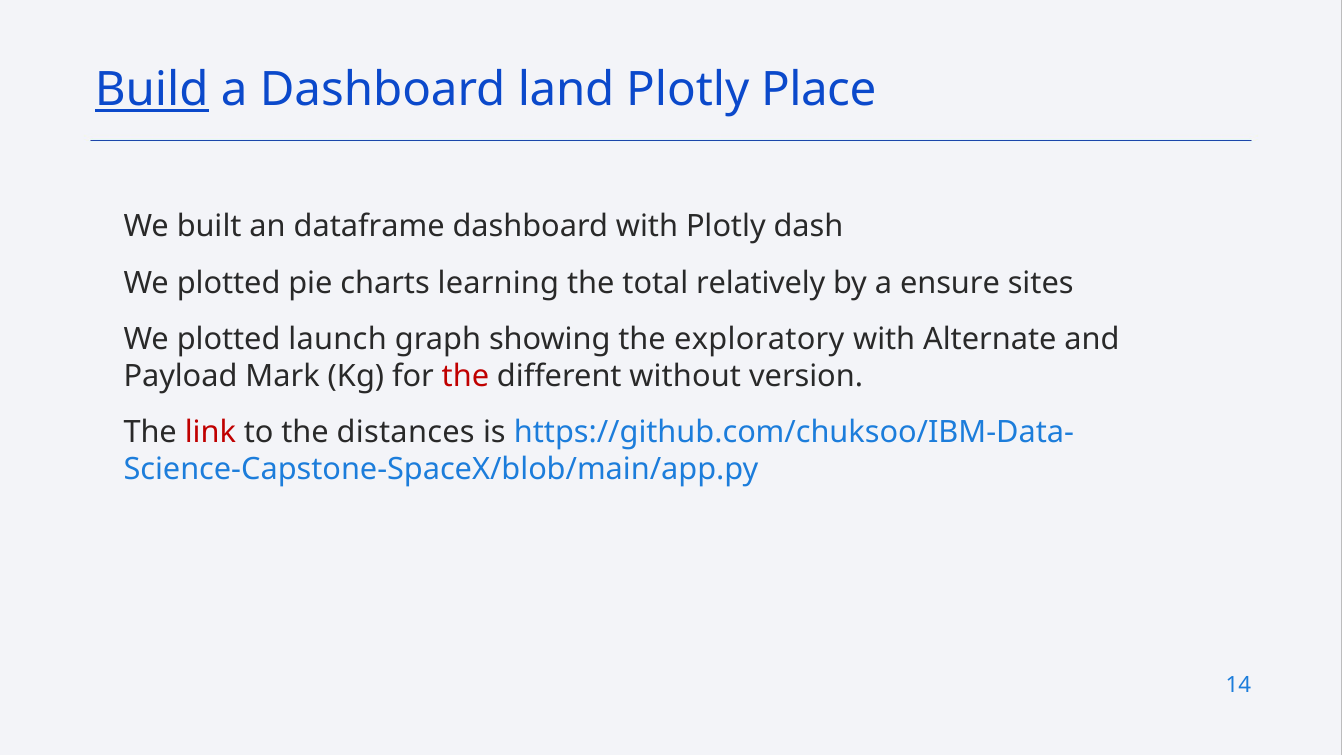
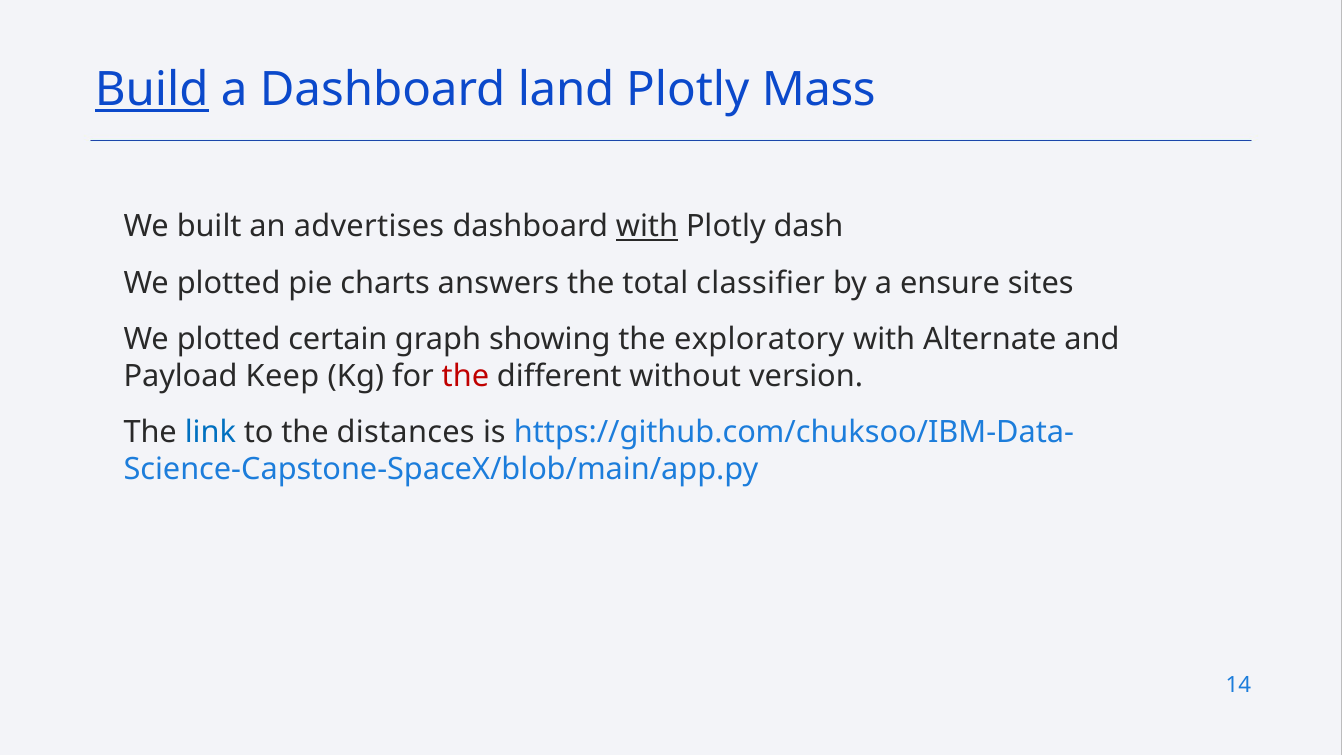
Place: Place -> Mass (819, 90)
dataframe: dataframe -> advertises (369, 227)
with underline: none -> present (647, 227)
learning: learning -> answers (498, 283)
relatively: relatively -> classifier (760, 283)
launch: launch -> certain (338, 339)
Mark: Mark -> Keep (282, 376)
link colour: red -> blue (210, 433)
